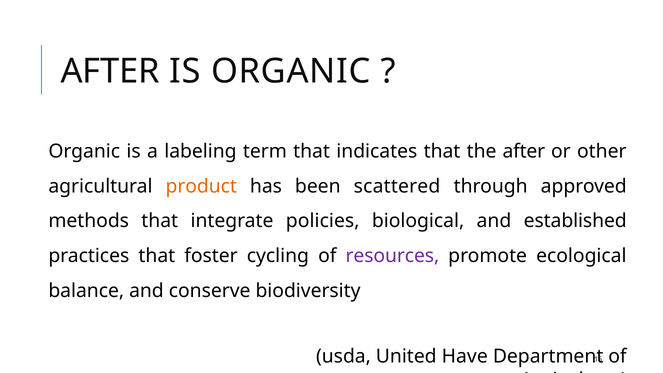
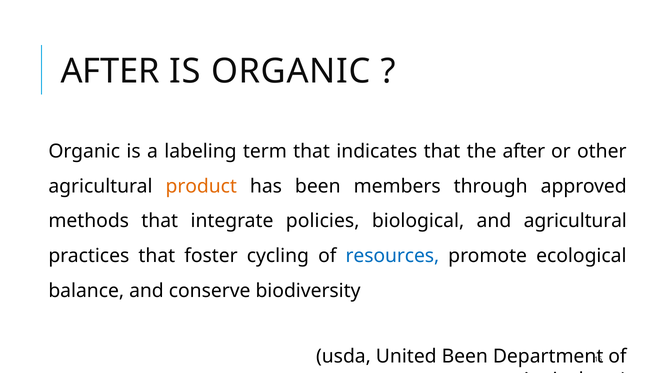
scattered: scattered -> members (397, 186)
and established: established -> agricultural (575, 221)
resources colour: purple -> blue (392, 256)
United Have: Have -> Been (465, 356)
